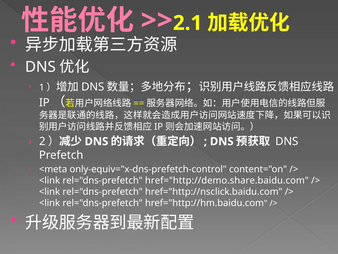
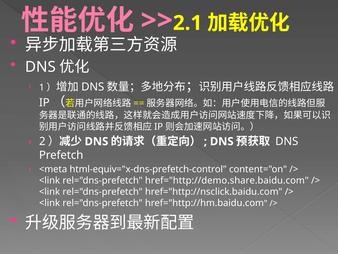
only-equiv="x-dns-prefetch-control: only-equiv="x-dns-prefetch-control -> html-equiv="x-dns-prefetch-control (148, 169)
